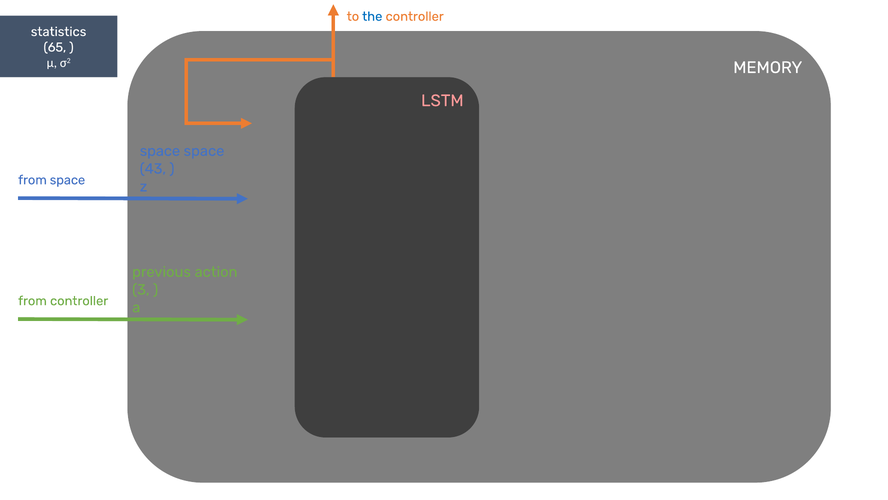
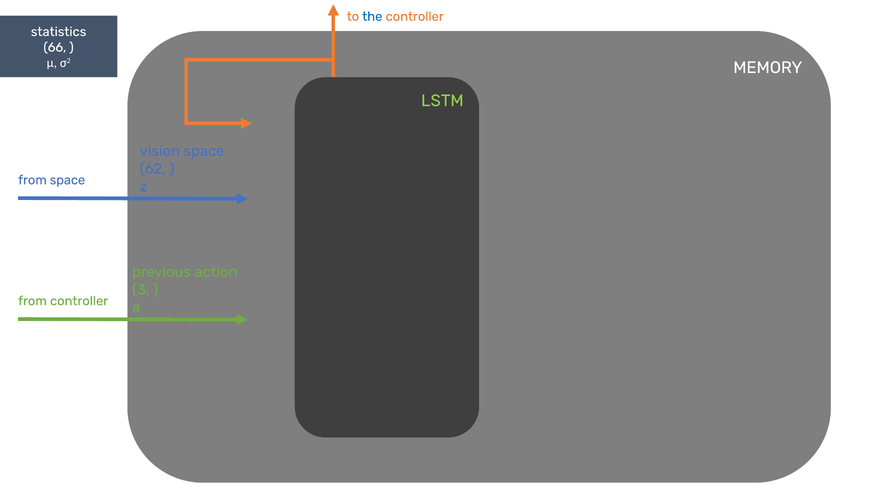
65: 65 -> 66 (55, 47)
LSTM colour: pink -> light green (442, 101)
space: space -> vision (160, 151)
43: 43 -> 62 (153, 169)
